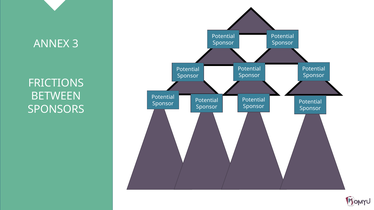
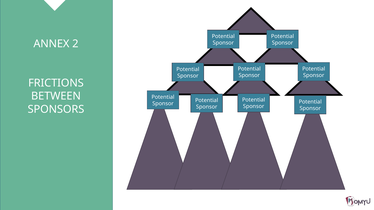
3: 3 -> 2 (75, 44)
